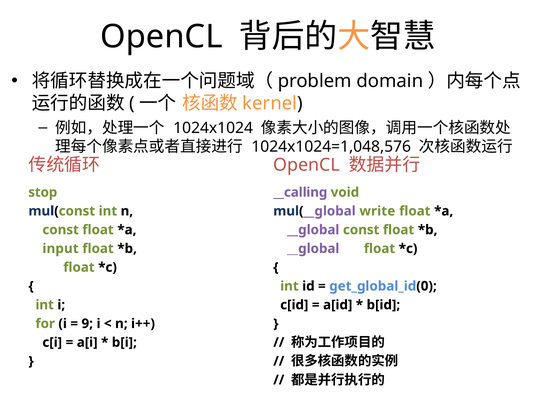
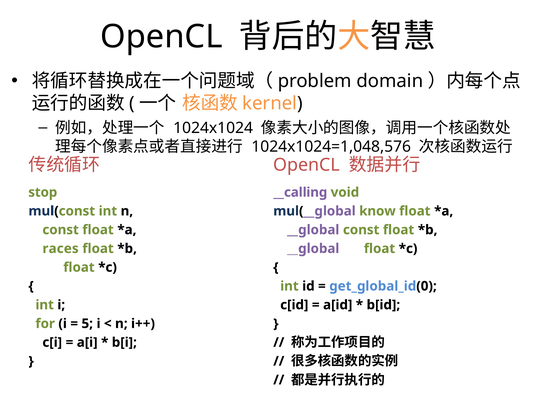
write: write -> know (377, 211)
input: input -> races (61, 249)
9: 9 -> 5 (87, 324)
